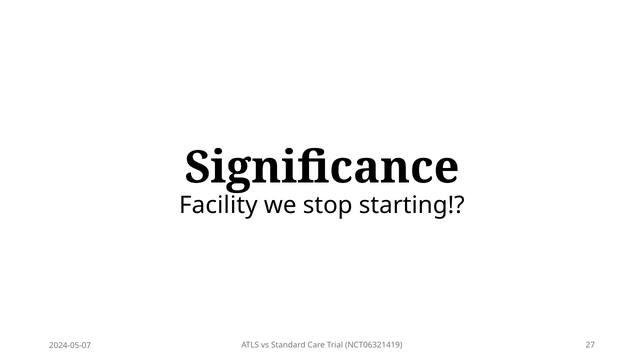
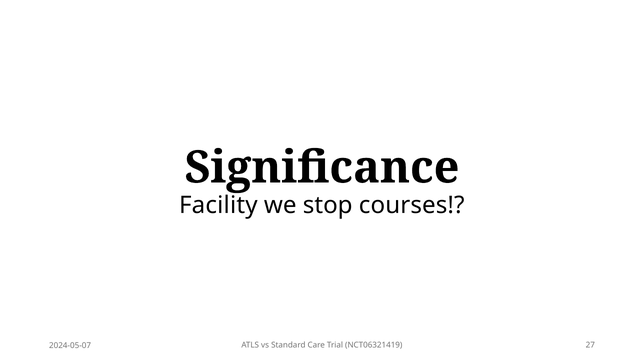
starting: starting -> courses (412, 205)
